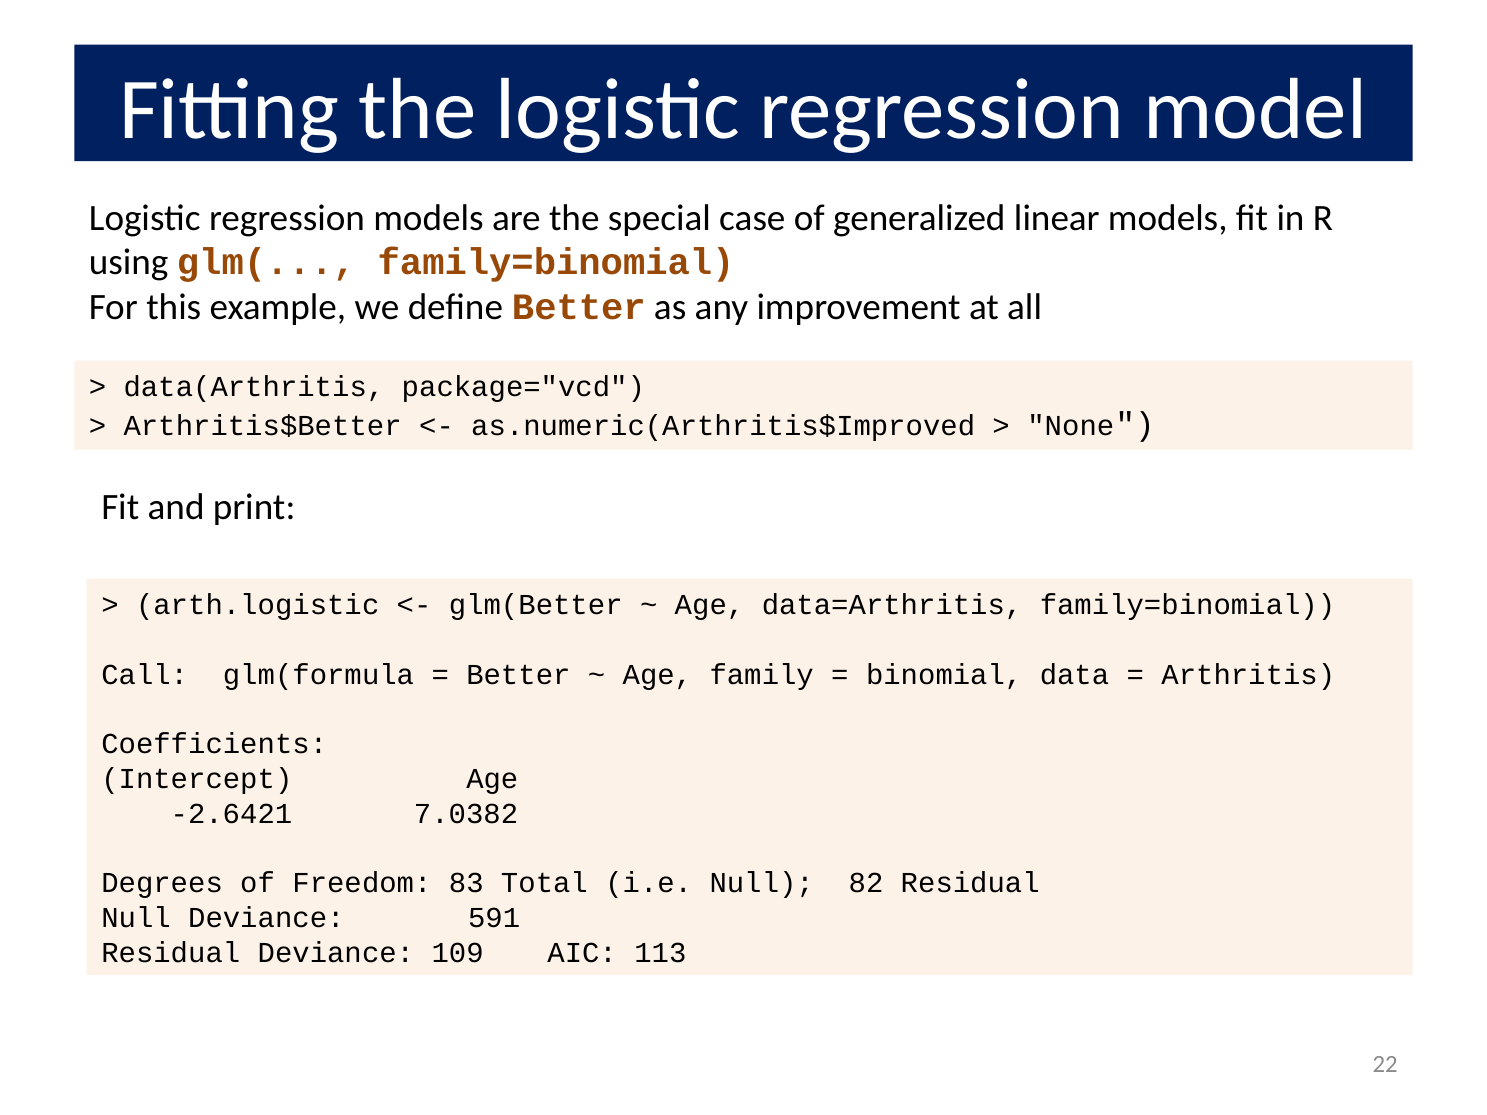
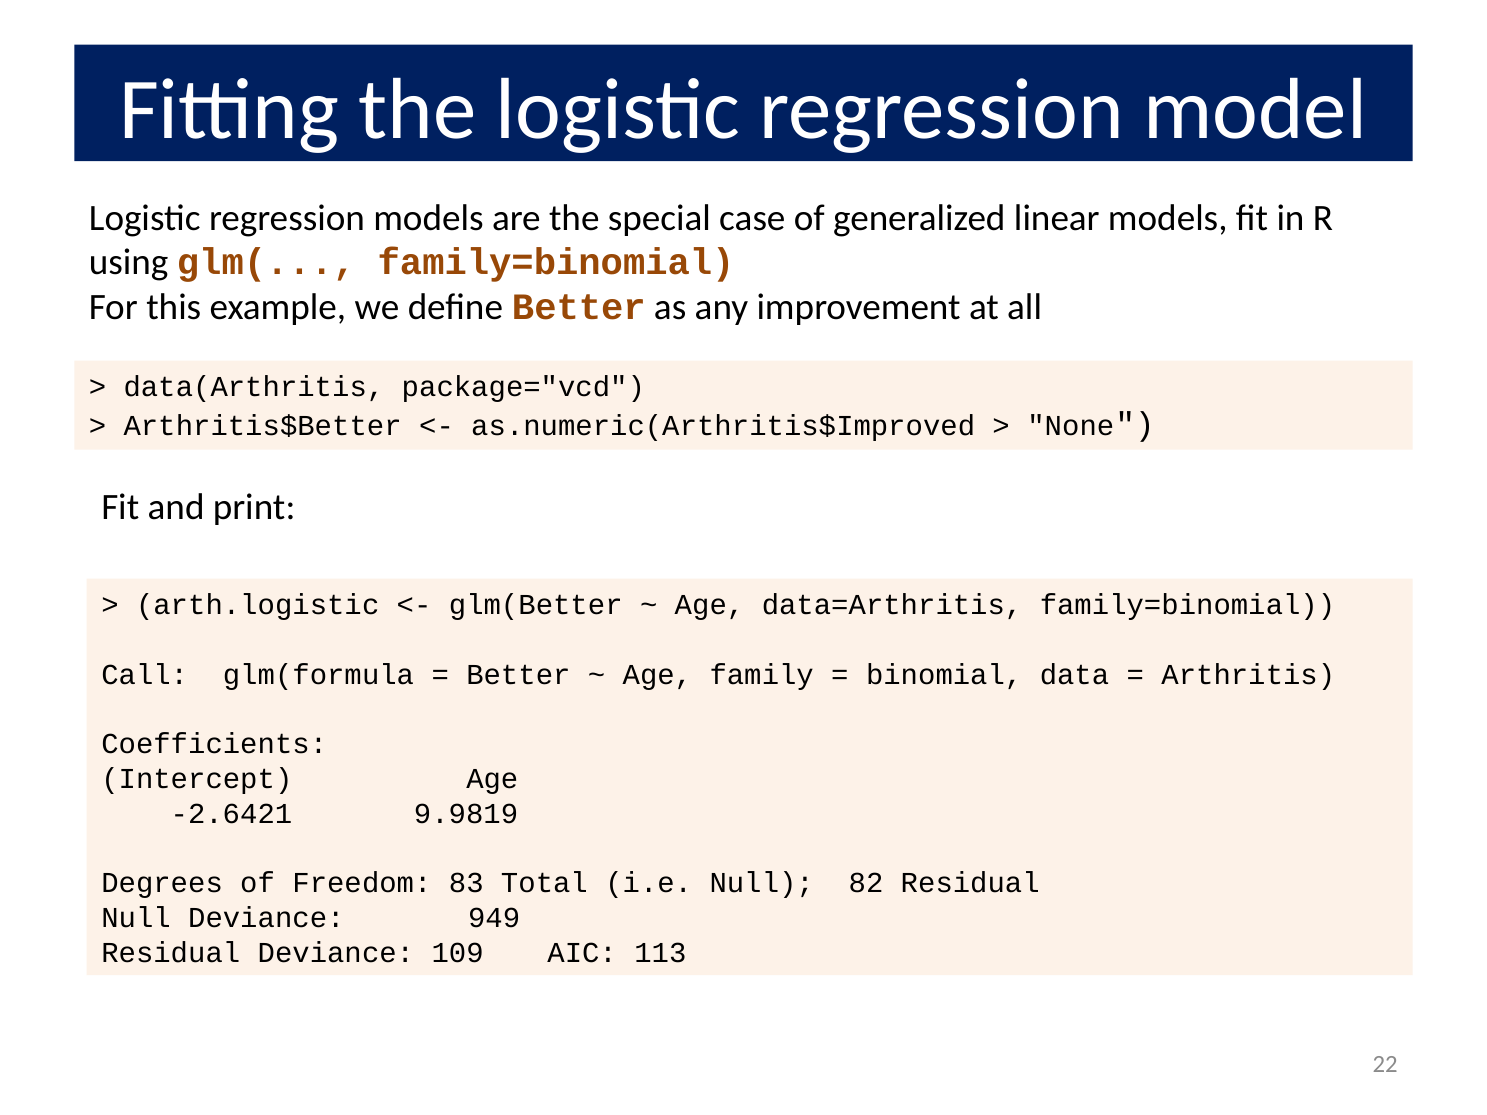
7.0382: 7.0382 -> 9.9819 (466, 814)
591: 591 -> 949 (494, 918)
